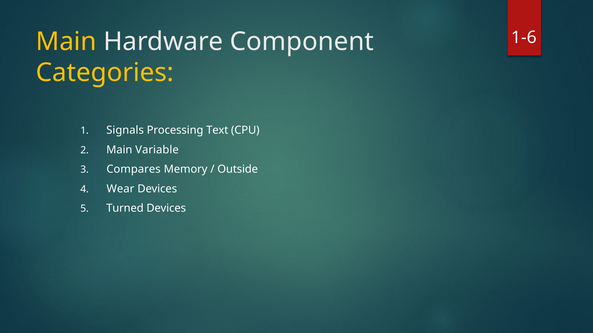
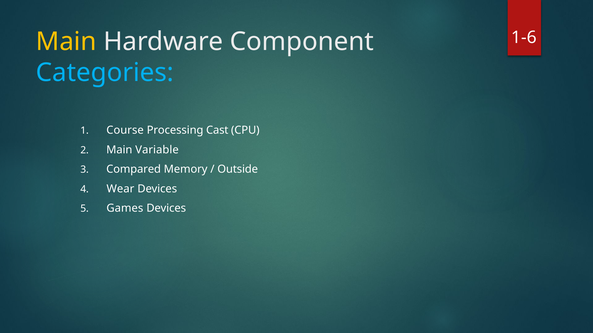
Categories colour: yellow -> light blue (105, 73)
Signals: Signals -> Course (125, 131)
Text: Text -> Cast (217, 131)
Compares: Compares -> Compared (134, 170)
Turned: Turned -> Games (125, 209)
